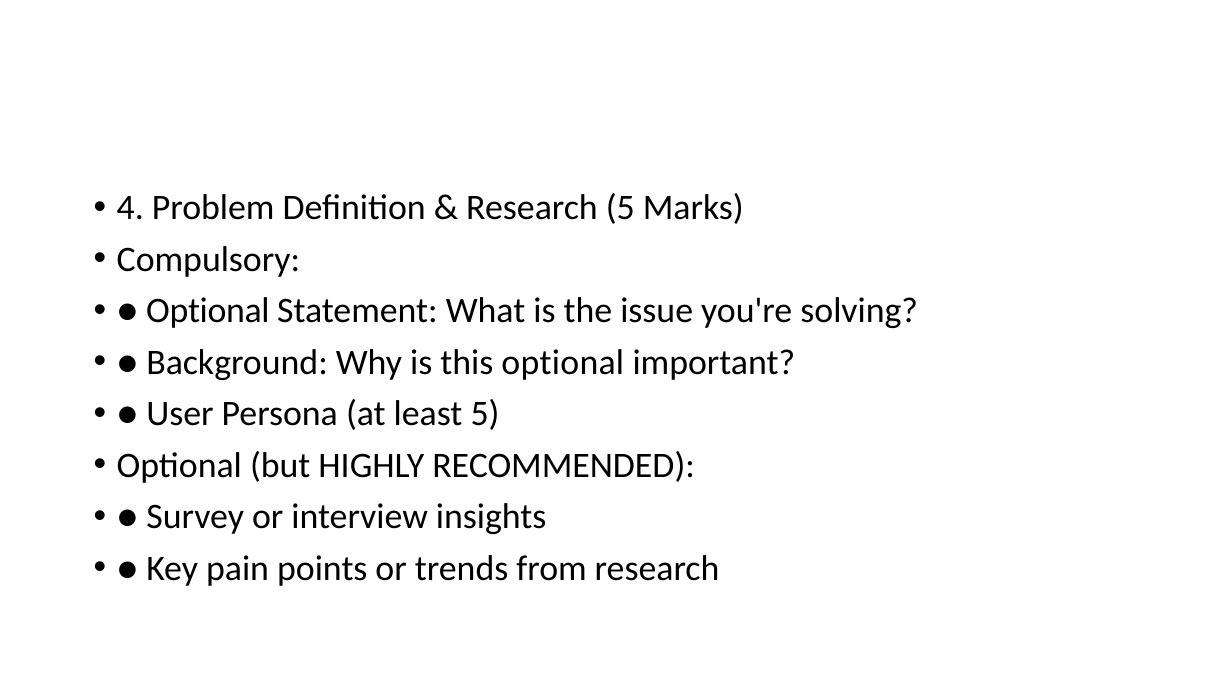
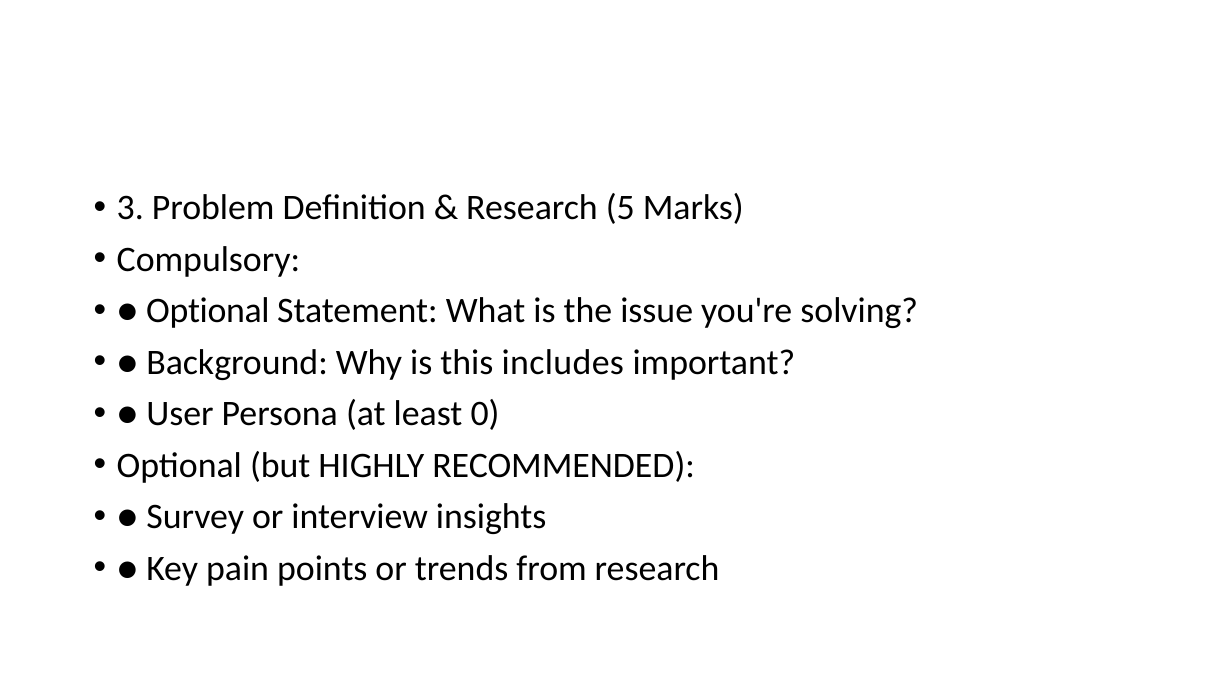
4: 4 -> 3 (130, 208)
this optional: optional -> includes (563, 362)
least 5: 5 -> 0 (485, 414)
